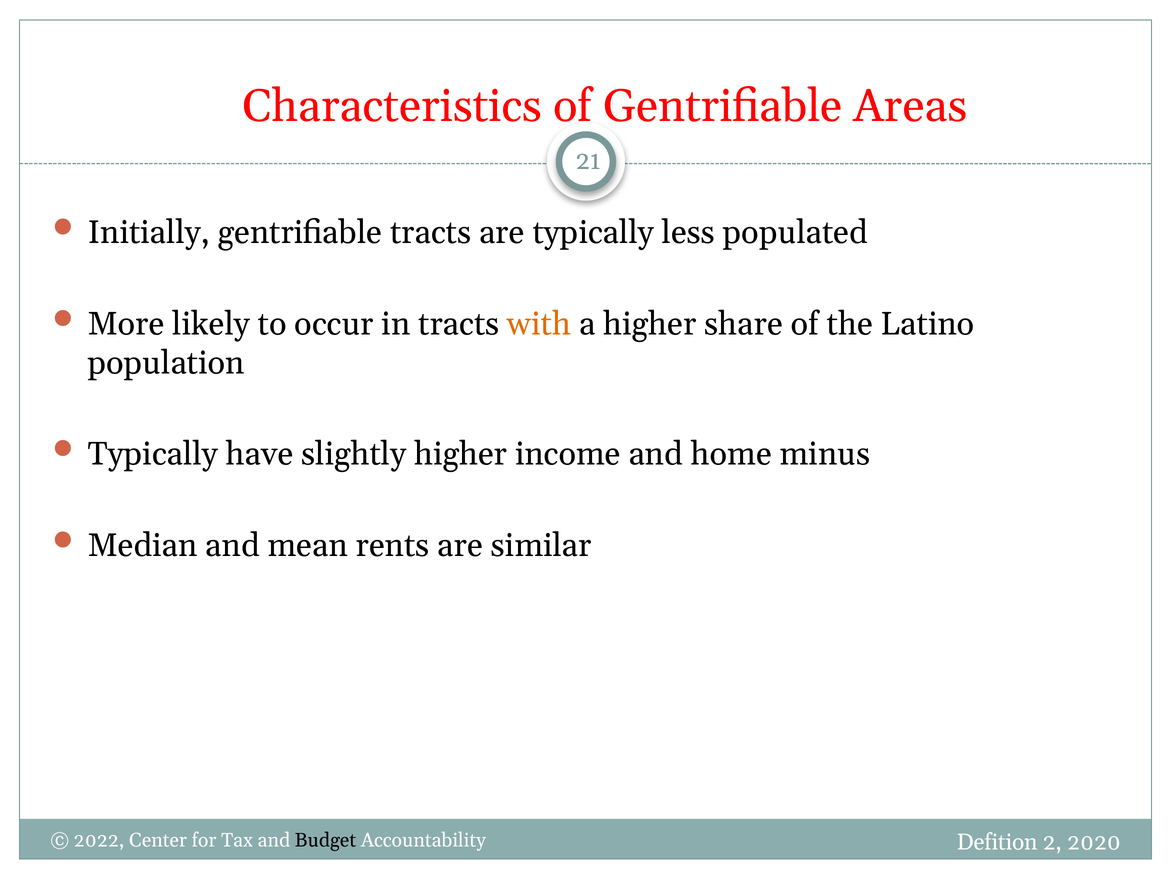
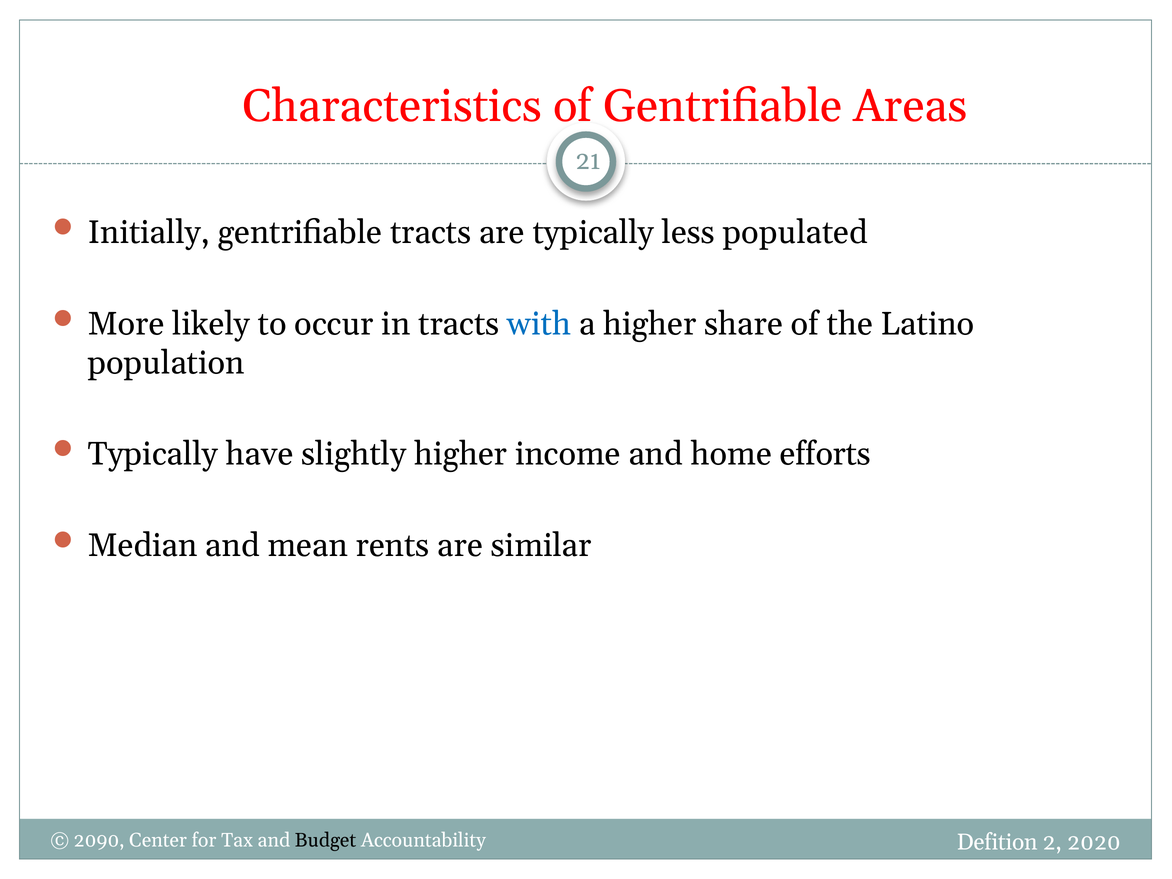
with colour: orange -> blue (539, 324)
minus: minus -> efforts (825, 454)
2022: 2022 -> 2090 (99, 841)
